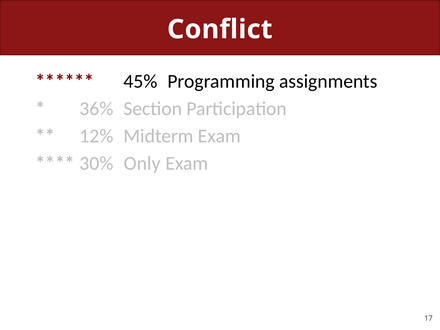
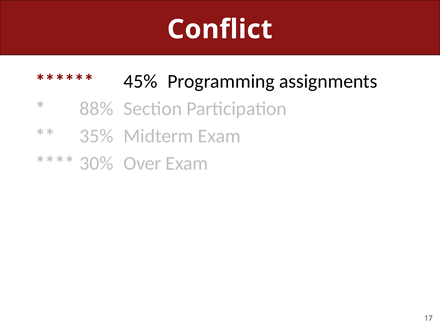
36%: 36% -> 88% (96, 109)
12%: 12% -> 35% (96, 136)
Only: Only -> Over (142, 163)
